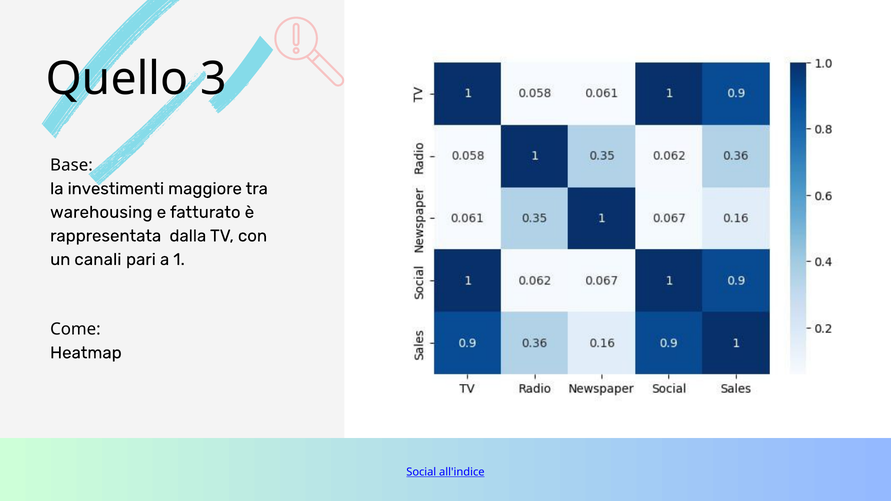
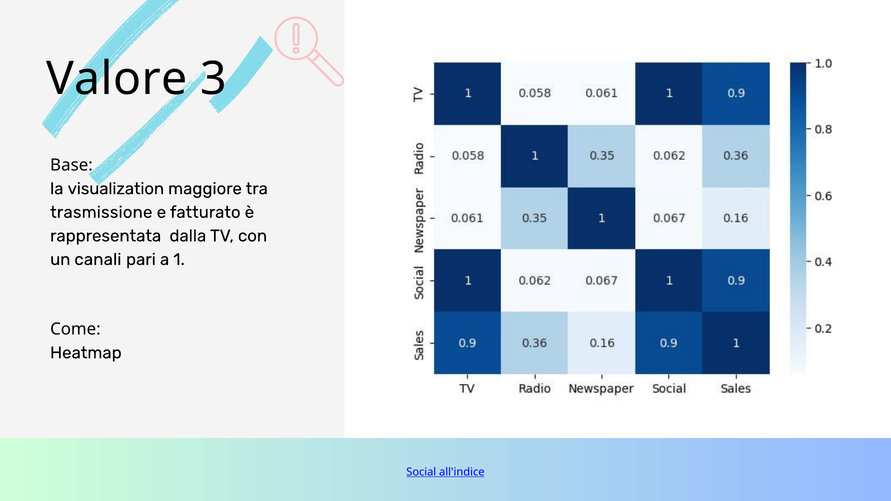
Quello: Quello -> Valore (117, 79)
investimenti: investimenti -> visualization (116, 189)
warehousing: warehousing -> trasmissione (101, 212)
